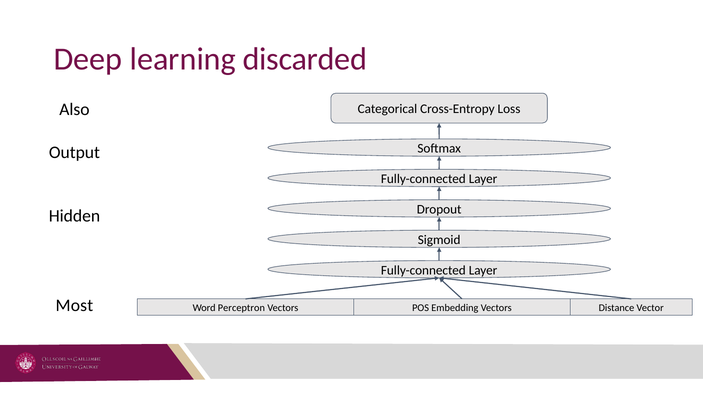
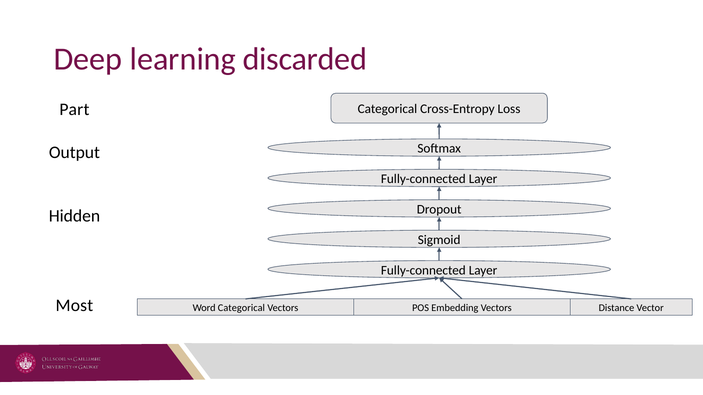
Also: Also -> Part (74, 109)
Word Perceptron: Perceptron -> Categorical (241, 308)
